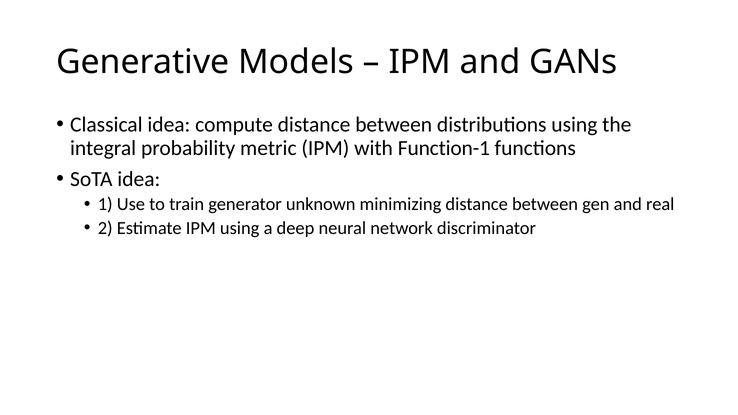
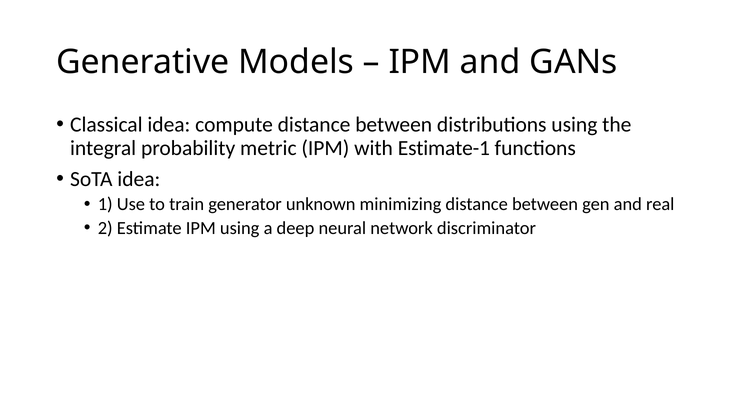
Function-1: Function-1 -> Estimate-1 (444, 148)
